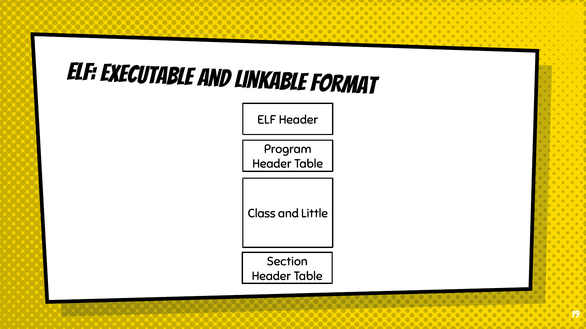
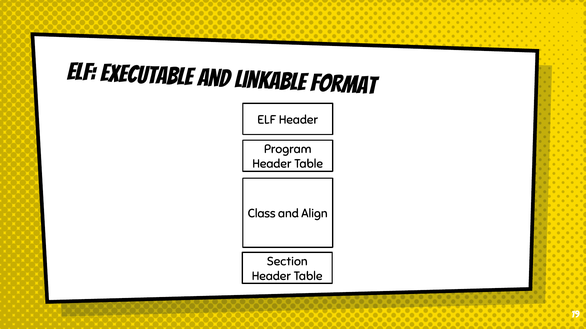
Little: Little -> Align (314, 214)
